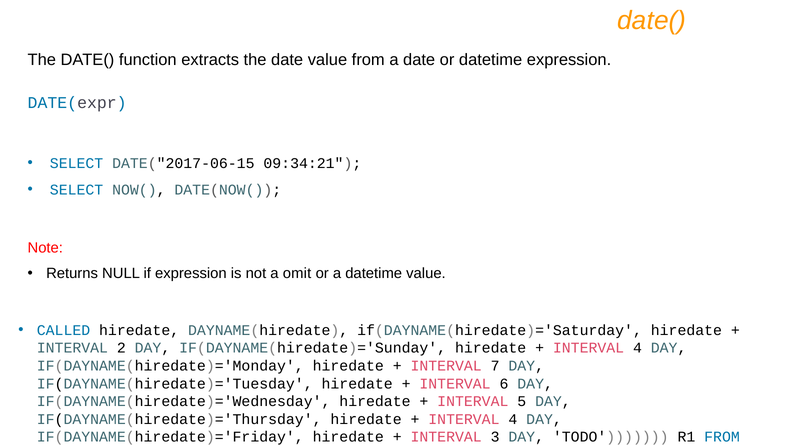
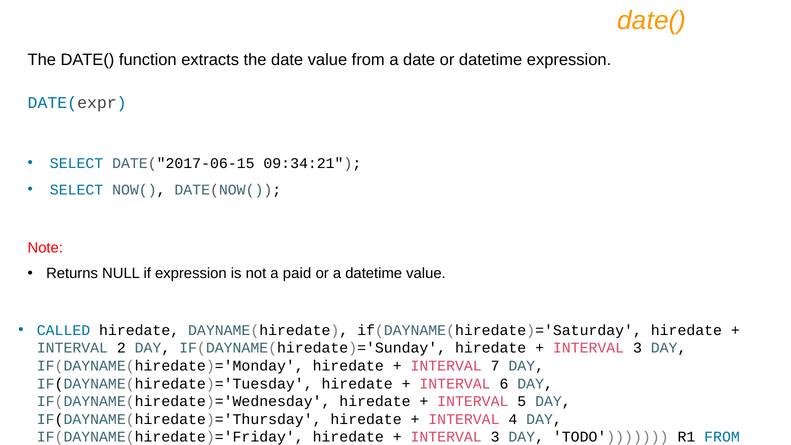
omit: omit -> paid (297, 273)
4: 4 -> 3 (637, 348)
